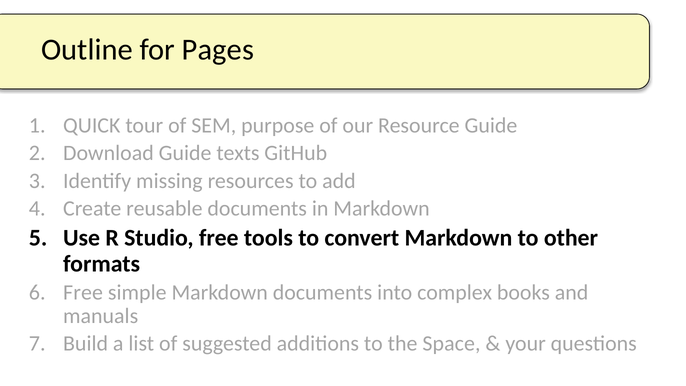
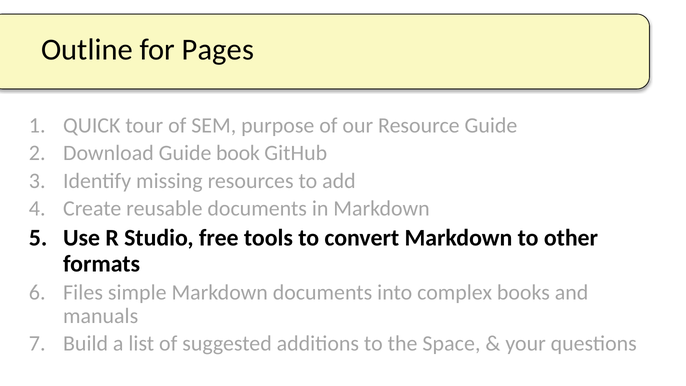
texts: texts -> book (238, 153)
Free: Free -> Files (83, 292)
